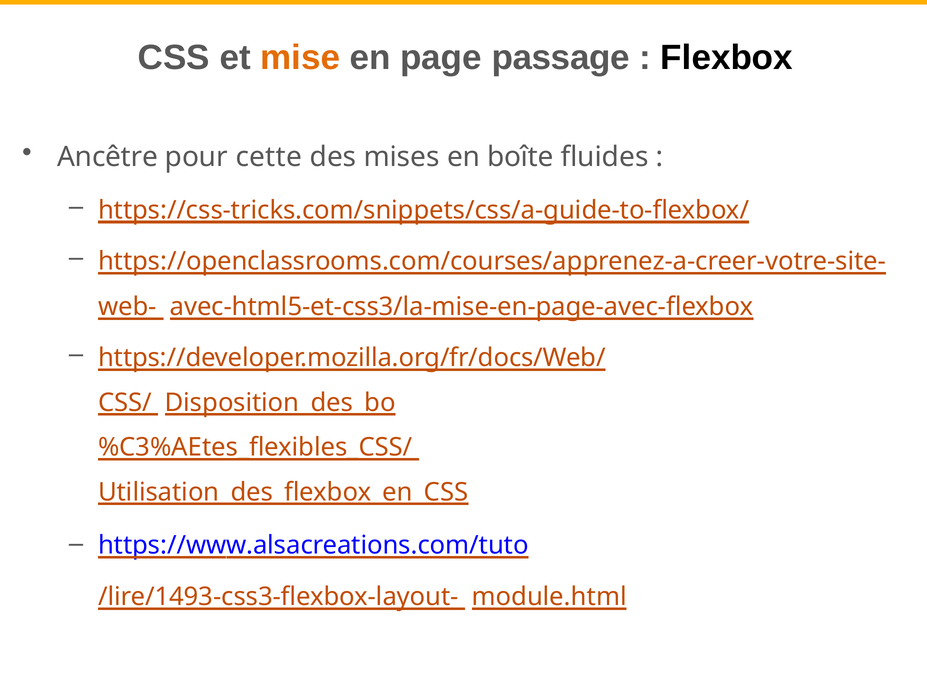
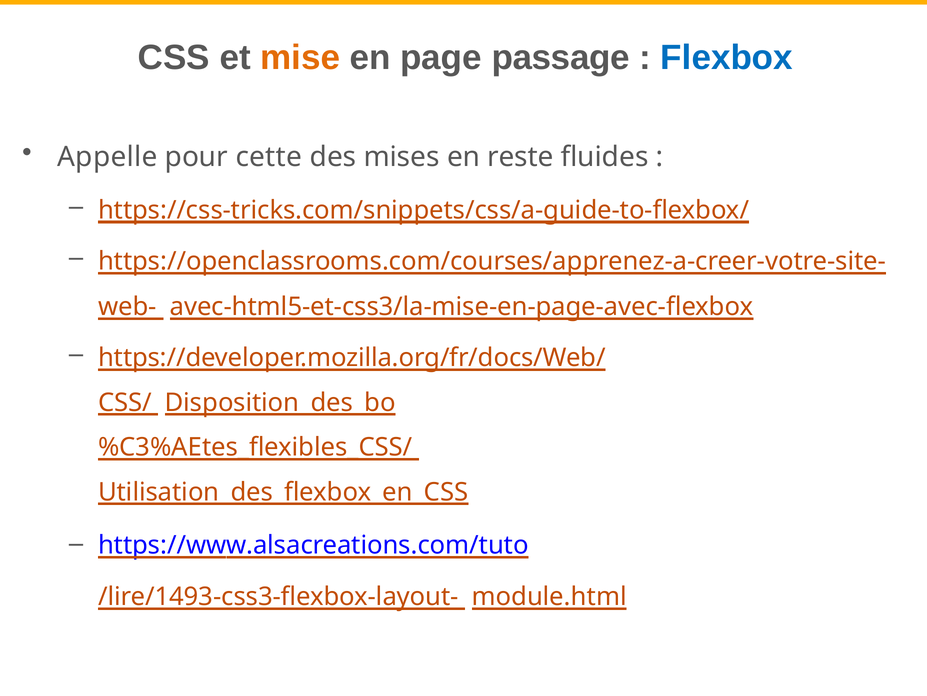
Flexbox colour: black -> blue (727, 57)
Ancêtre: Ancêtre -> Appelle (107, 157)
boîte: boîte -> reste (520, 157)
